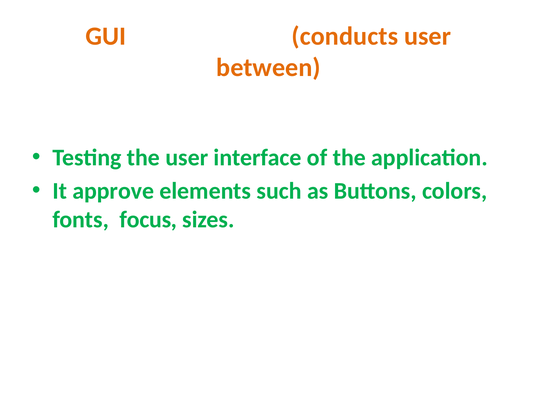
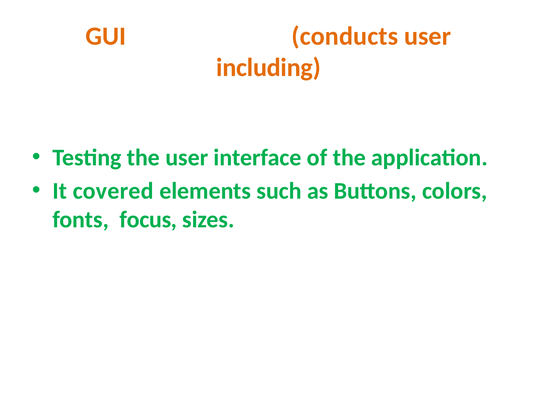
between: between -> including (269, 68)
approve: approve -> covered (113, 191)
